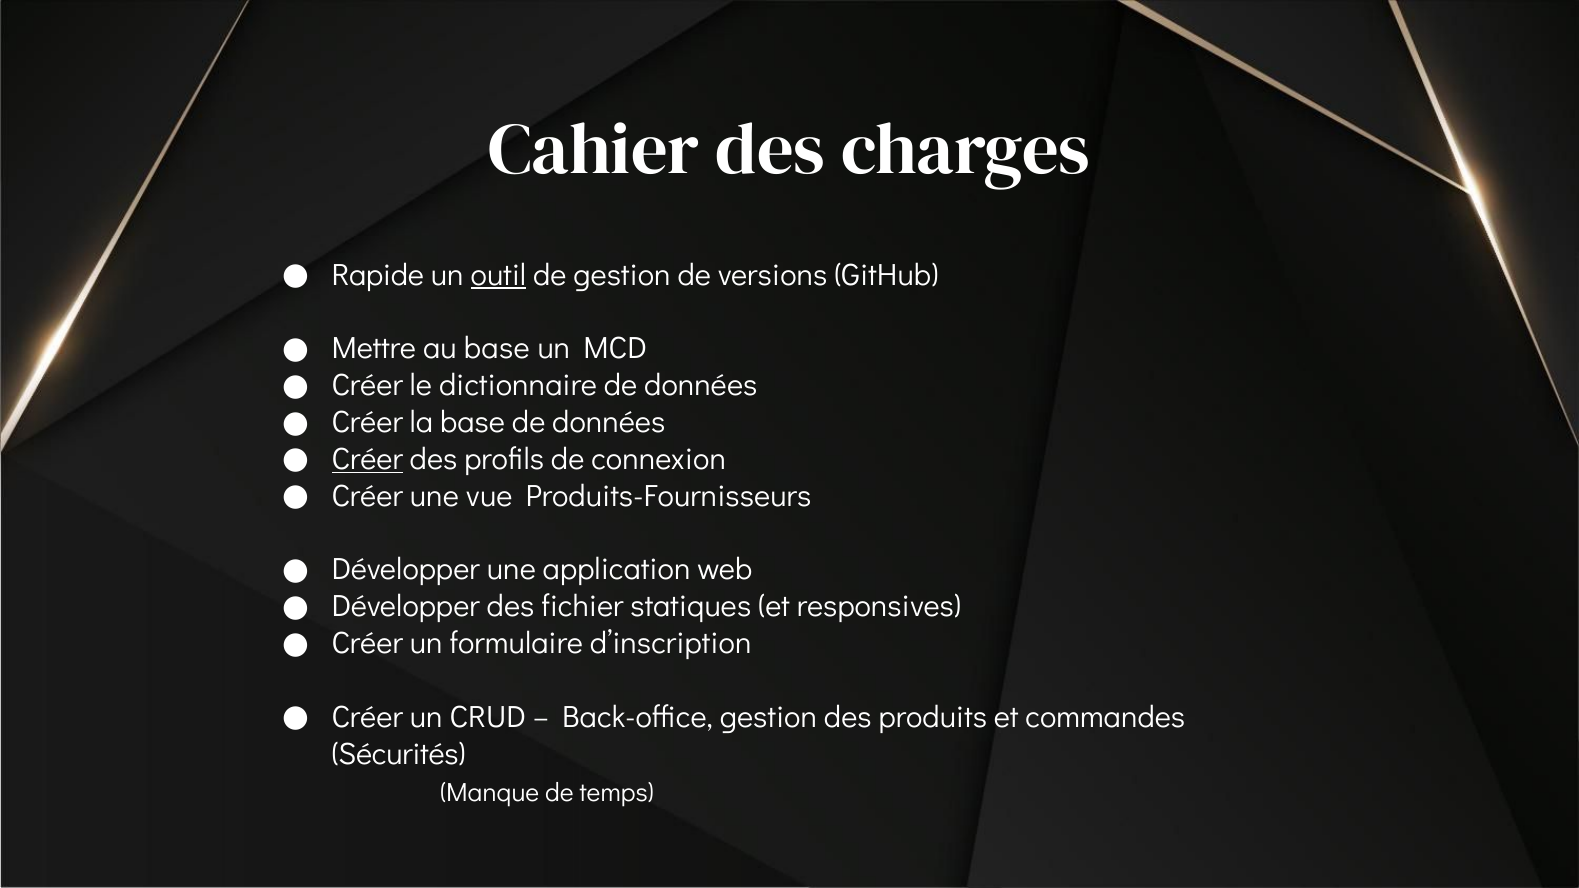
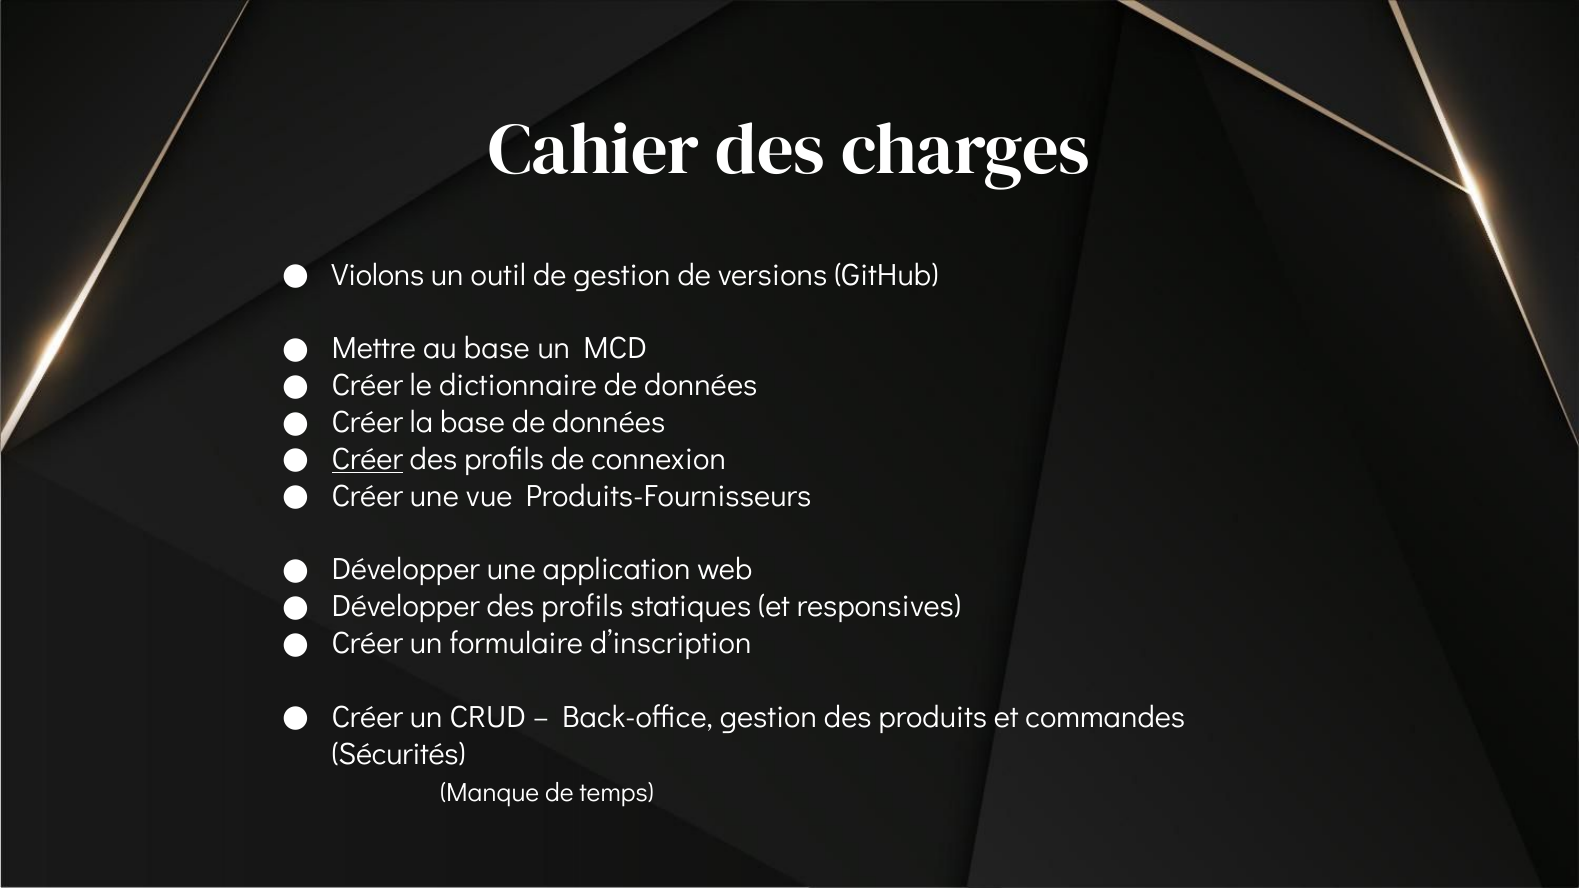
Rapide: Rapide -> Violons (378, 275)
outil underline: present -> none (498, 275)
Développer des fichier: fichier -> profils (582, 607)
